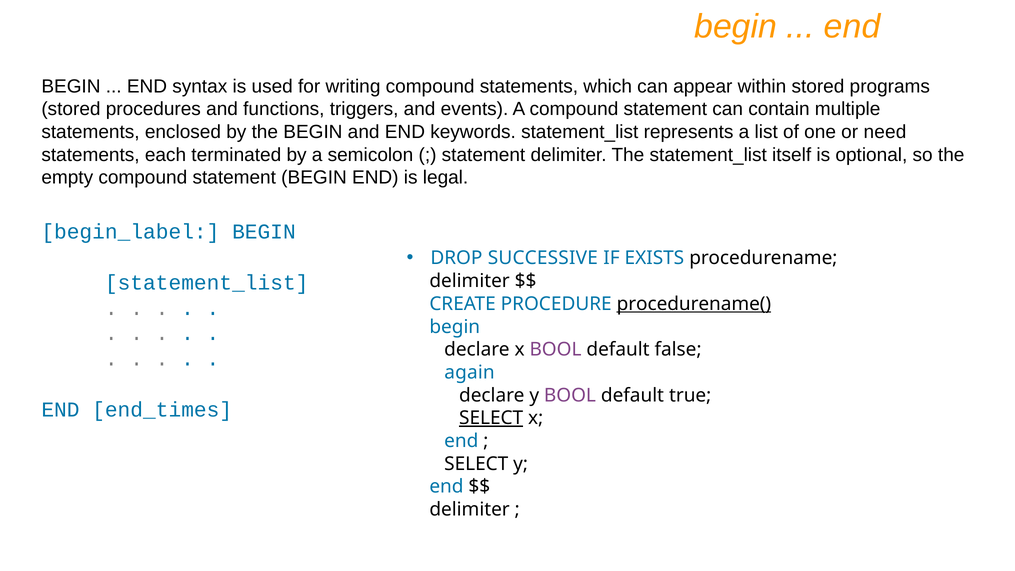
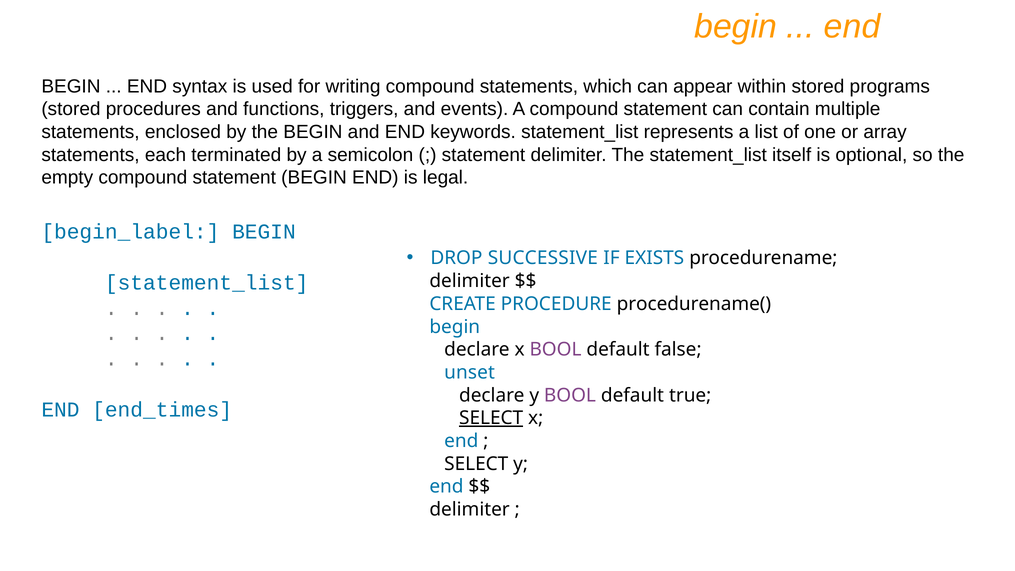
need: need -> array (885, 132)
procedurename( underline: present -> none (694, 304)
again: again -> unset (470, 372)
